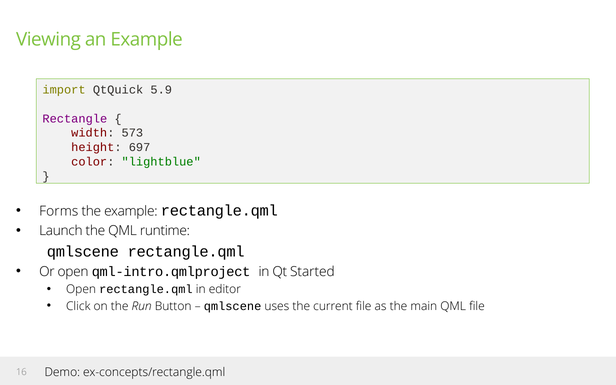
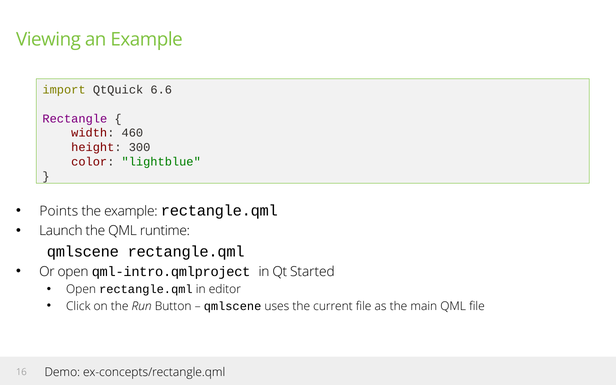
5.9: 5.9 -> 6.6 (161, 90)
573: 573 -> 460 (132, 133)
697: 697 -> 300 (140, 147)
Forms: Forms -> Points (59, 211)
